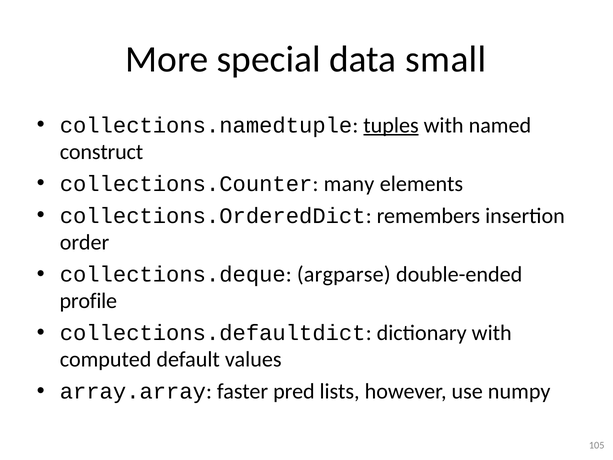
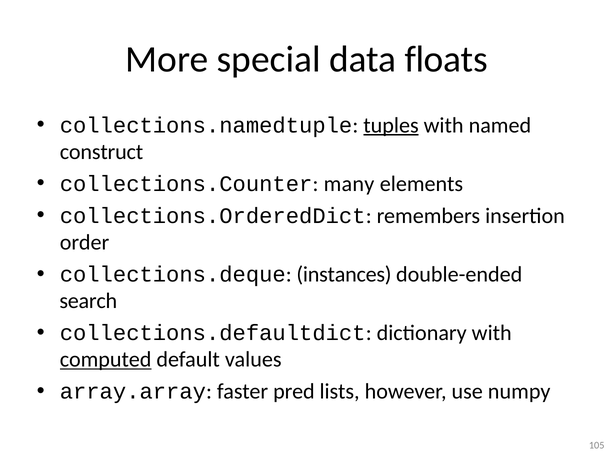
small: small -> floats (446, 59)
argparse: argparse -> instances (344, 274)
profile: profile -> search (88, 301)
computed underline: none -> present (106, 359)
